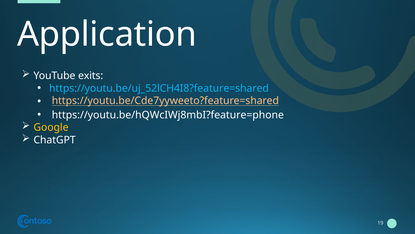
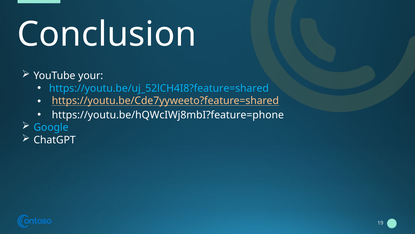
Application: Application -> Conclusion (107, 34)
exits: exits -> your (91, 76)
Google colour: yellow -> light blue (51, 127)
